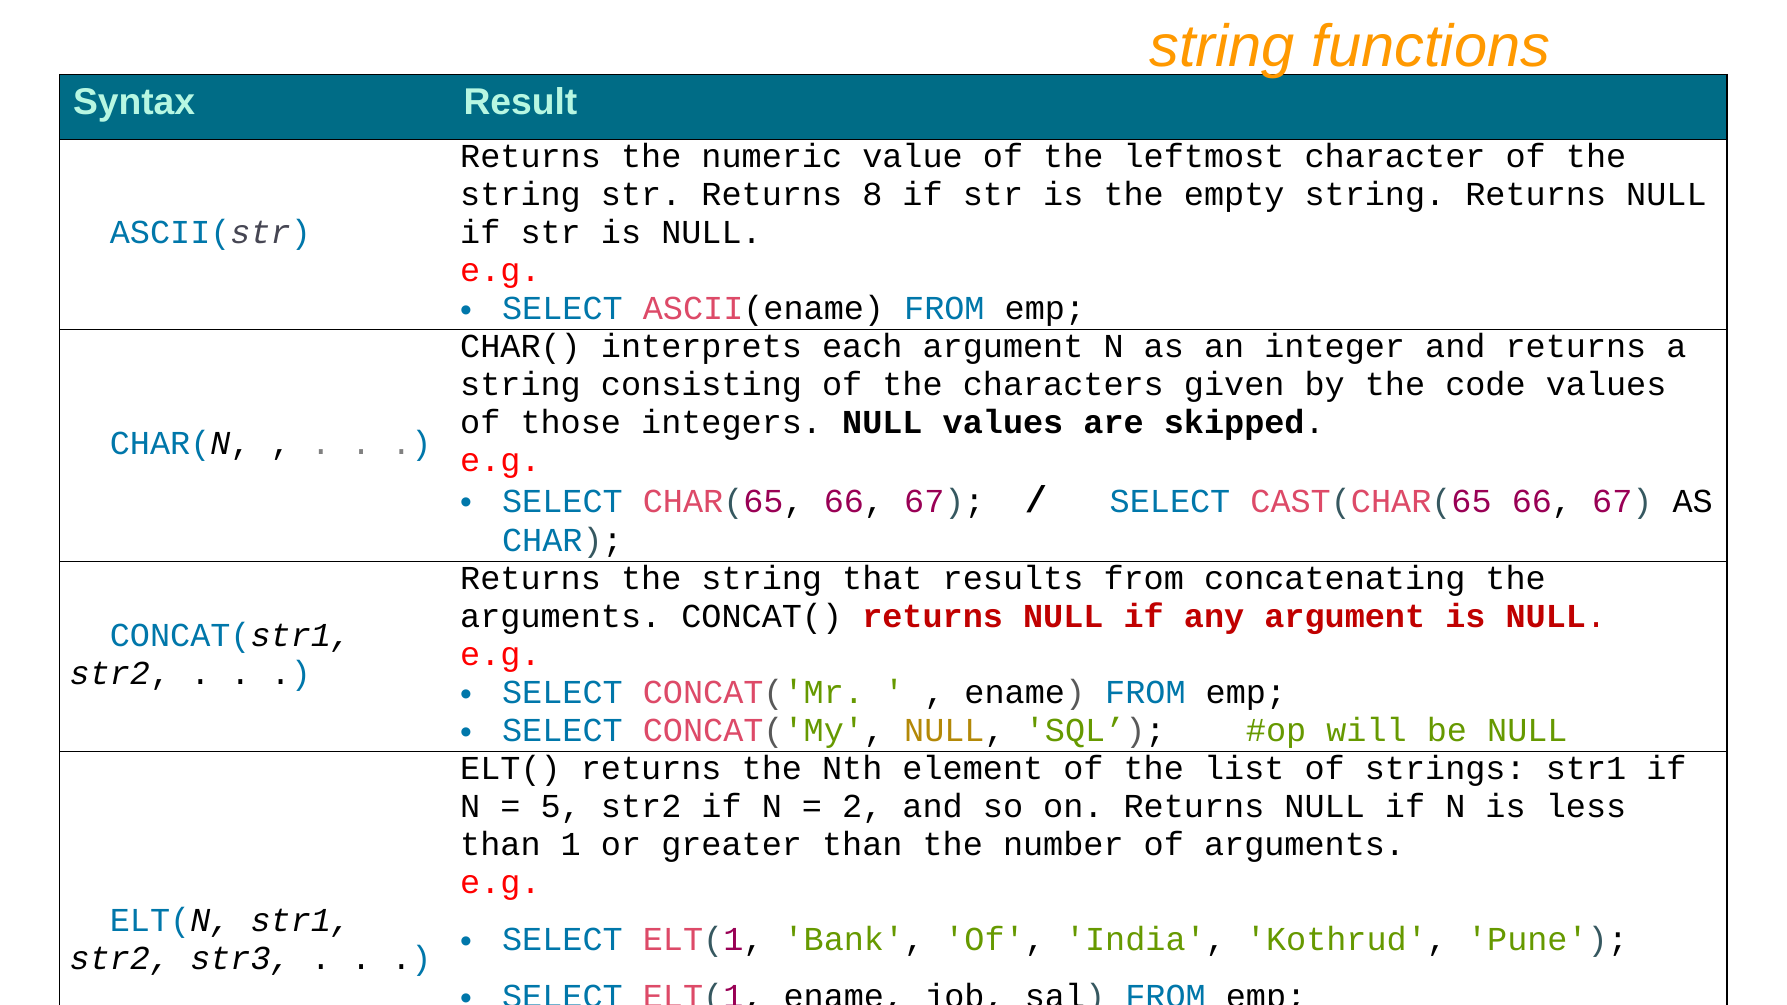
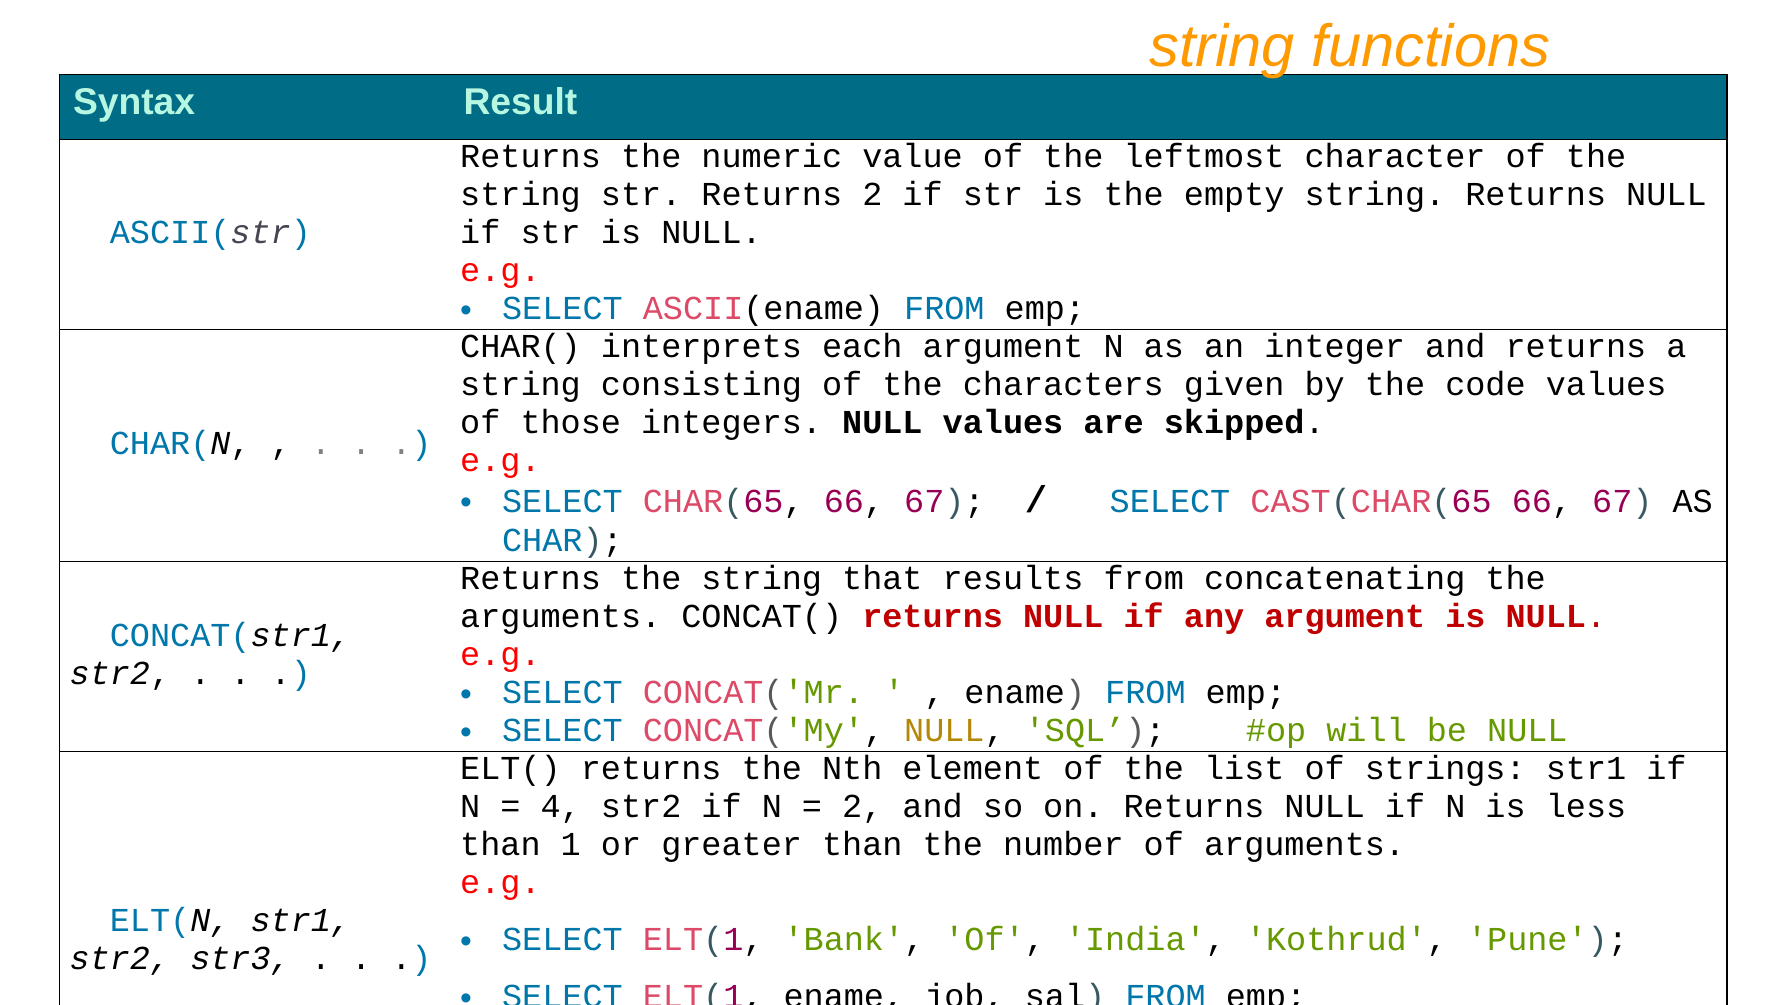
Returns 8: 8 -> 2 (872, 194)
5: 5 -> 4 (561, 806)
